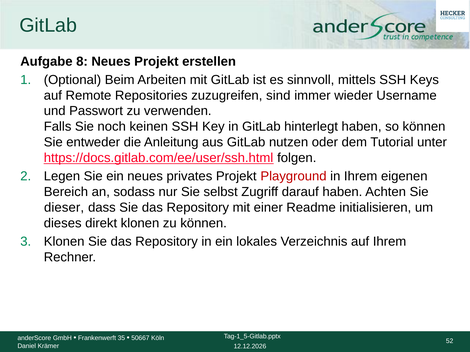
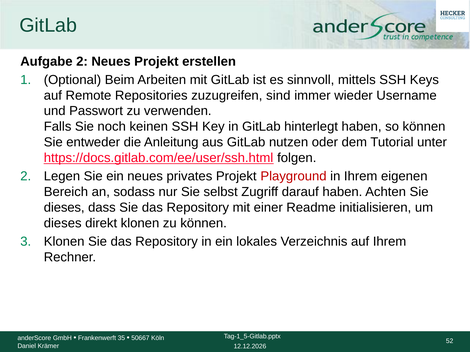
Aufgabe 8: 8 -> 2 (82, 62)
dieser: dieser -> dieses (64, 208)
